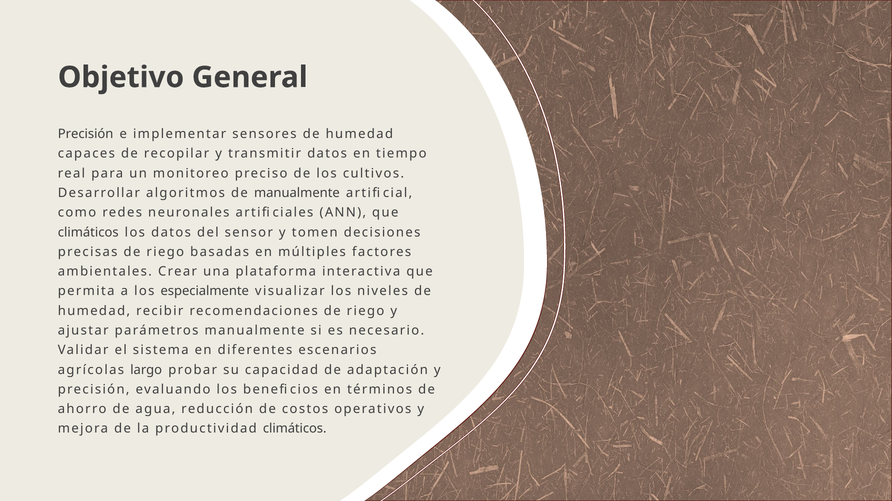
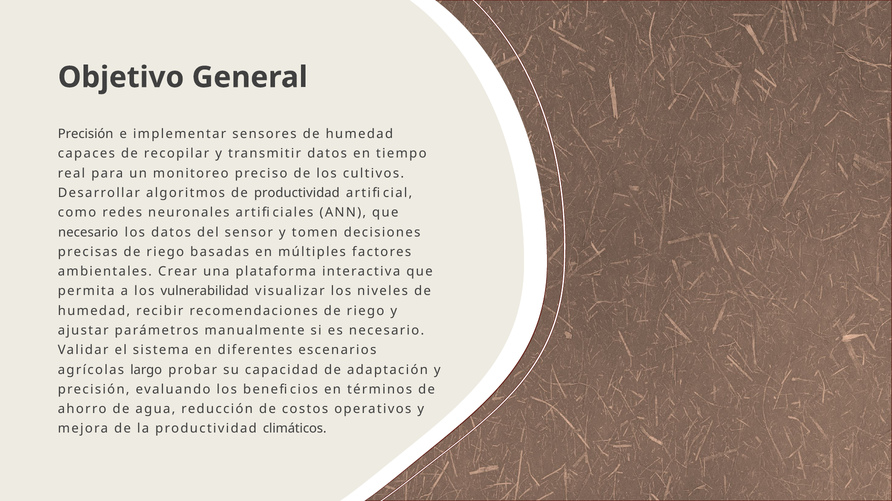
de manualmente: manualmente -> productividad (297, 193)
climáticos: climáticos -> necesario (88, 233)
especialmente: especialmente -> vulnerabilidad (205, 292)
